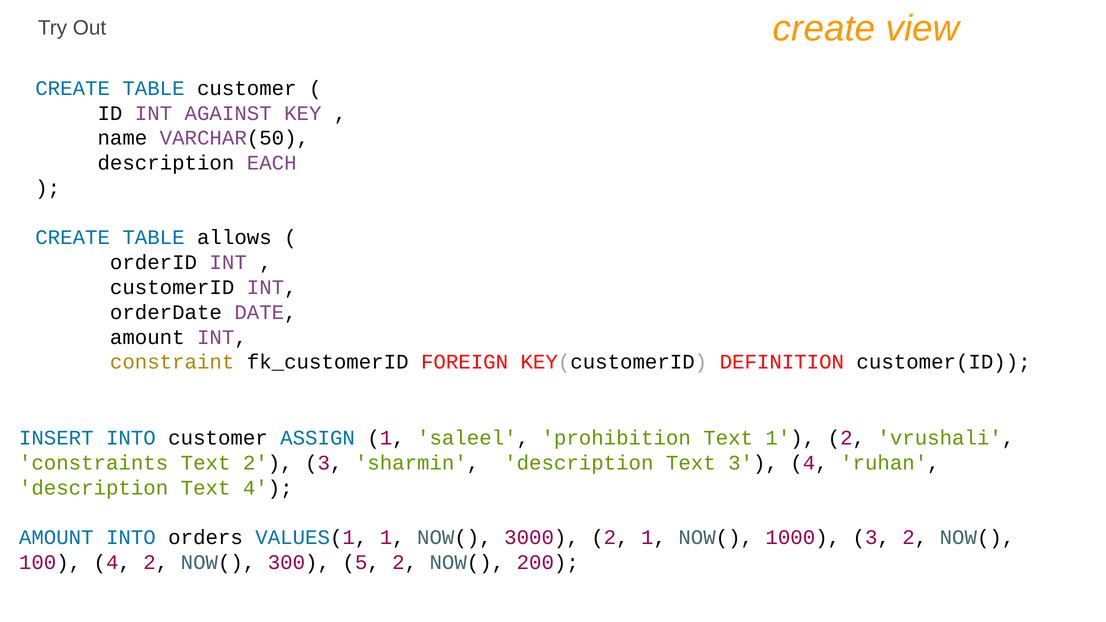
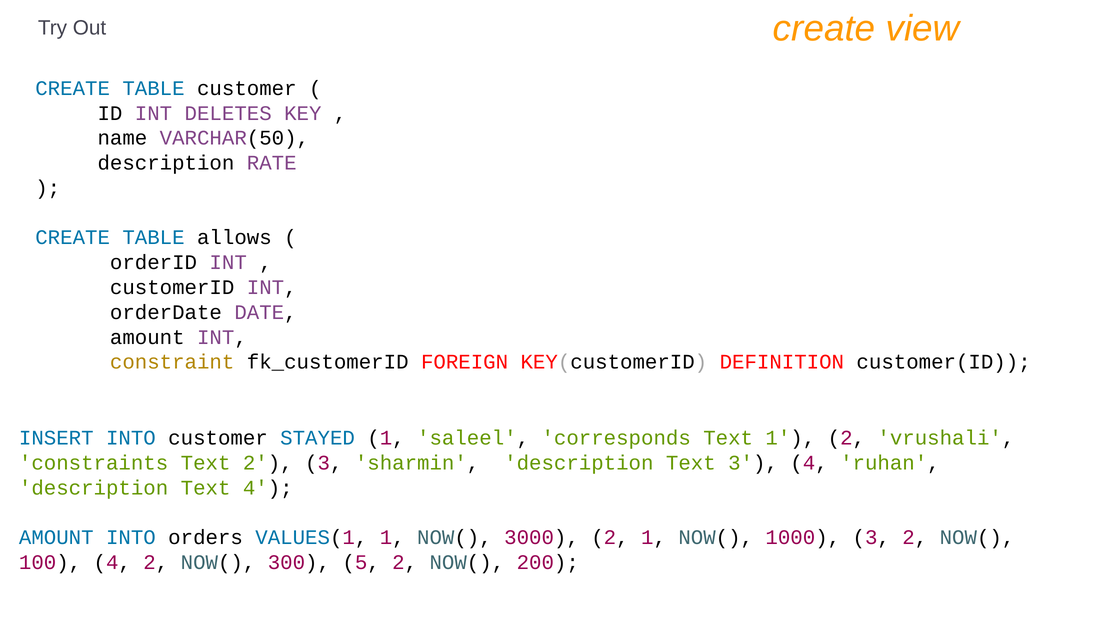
AGAINST: AGAINST -> DELETES (228, 113)
EACH: EACH -> RATE (272, 163)
ASSIGN: ASSIGN -> STAYED (318, 438)
prohibition: prohibition -> corresponds (616, 438)
